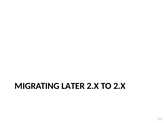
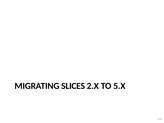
LATER: LATER -> SLICES (73, 86)
TO 2.X: 2.X -> 5.X (119, 86)
